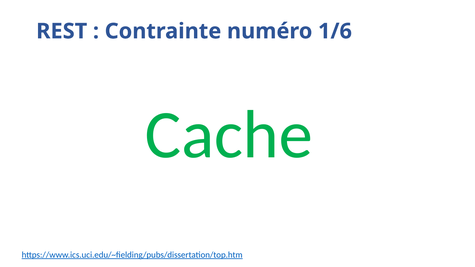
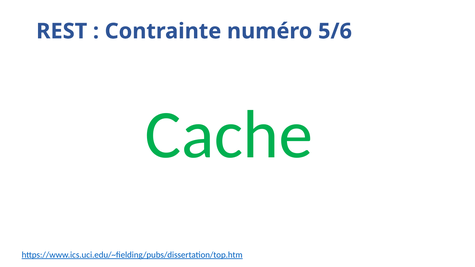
1/6: 1/6 -> 5/6 (335, 31)
